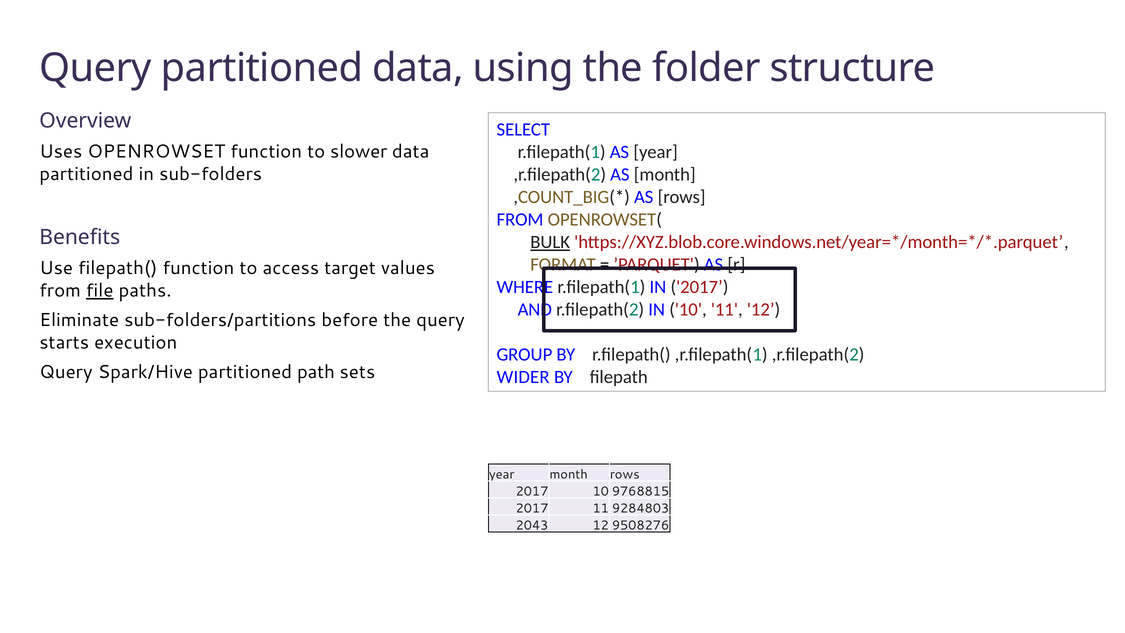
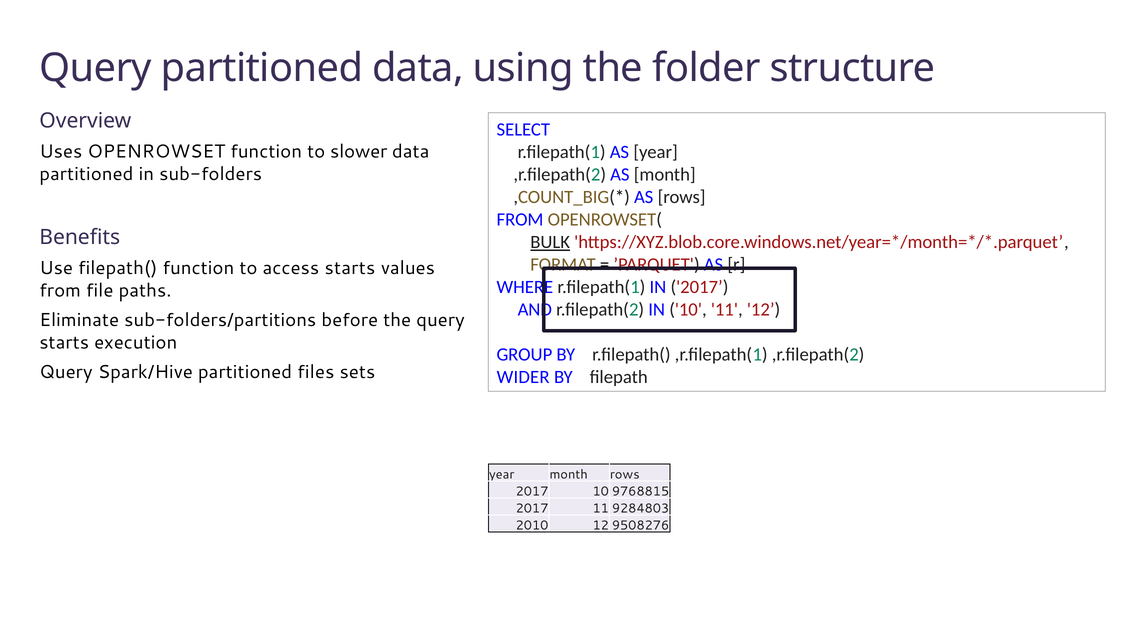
access target: target -> starts (350, 268)
file underline: present -> none (100, 291)
path: path -> files (316, 372)
2043: 2043 -> 2010 (532, 525)
